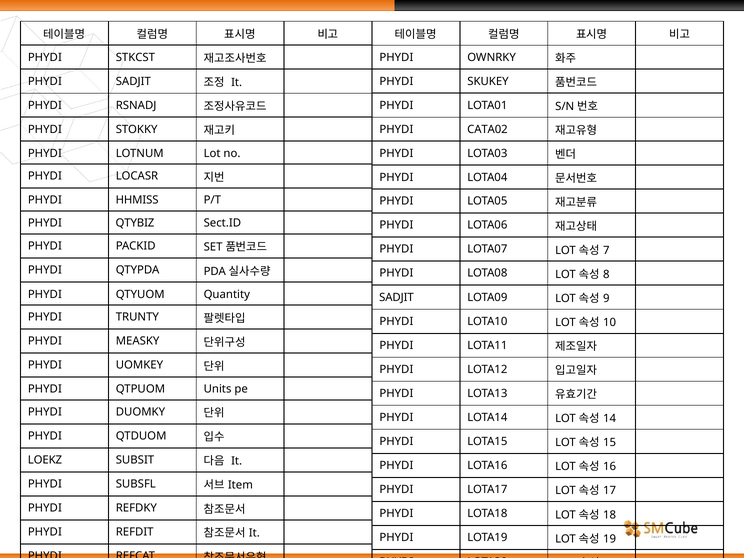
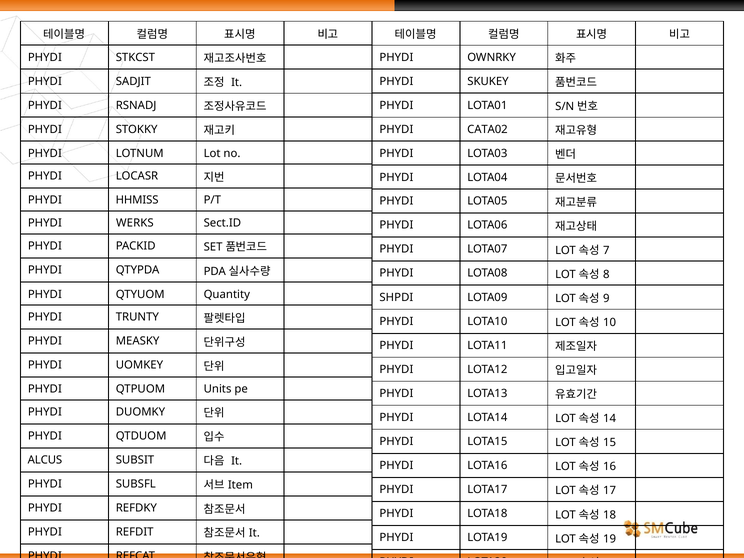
QTYBIZ: QTYBIZ -> WERKS (135, 223)
SADJIT: SADJIT -> SHPDI (396, 297)
LOEKZ: LOEKZ -> ALCUS (45, 460)
